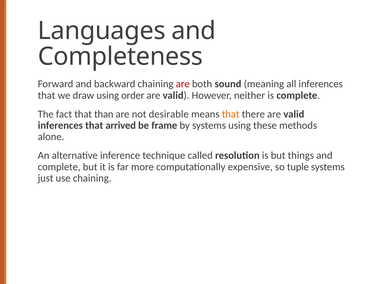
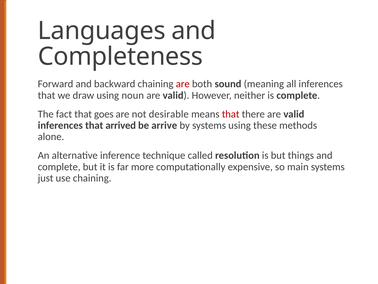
order: order -> noun (133, 95)
than: than -> goes (104, 114)
that colour: orange -> red (231, 114)
frame: frame -> arrive (164, 125)
tuple: tuple -> main (298, 167)
